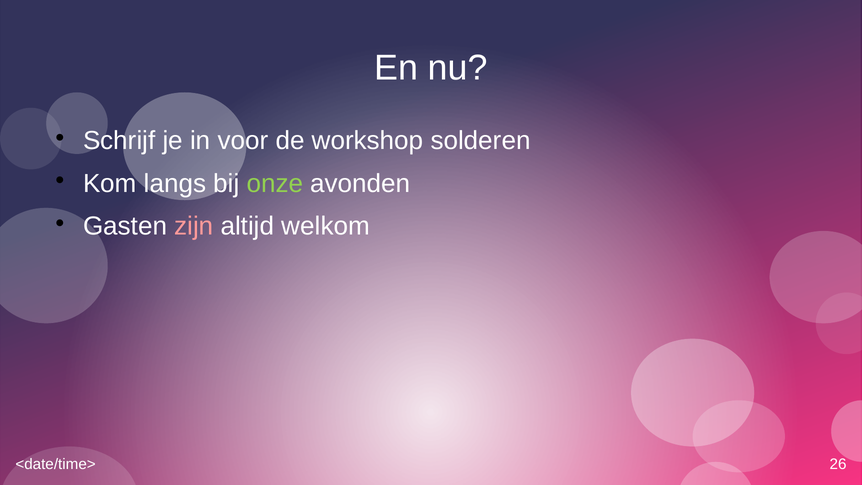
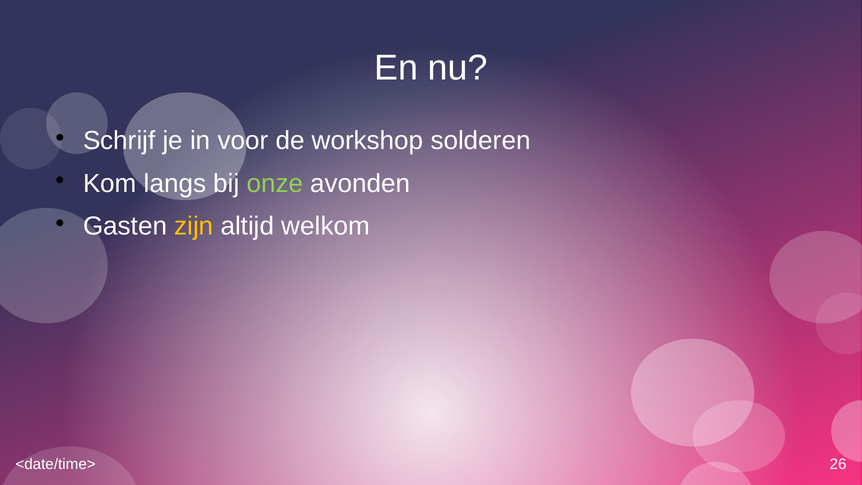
zijn colour: pink -> yellow (194, 226)
